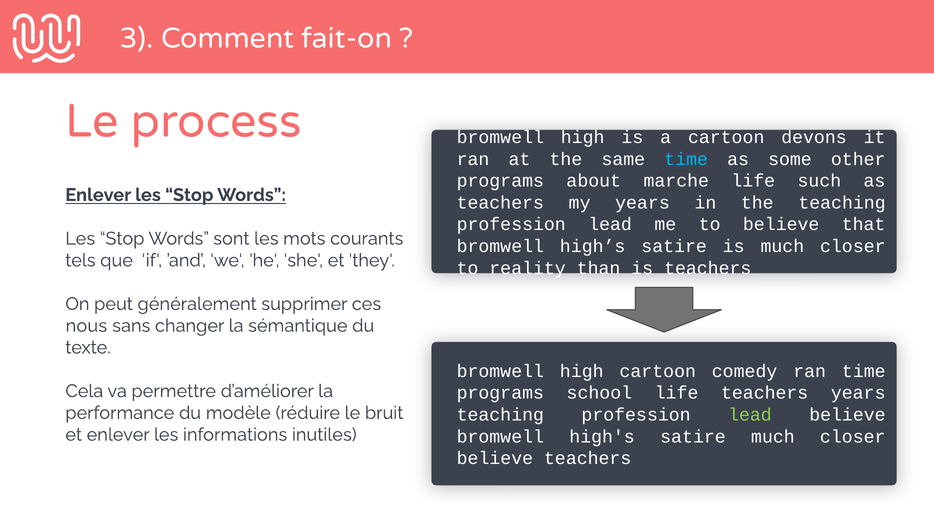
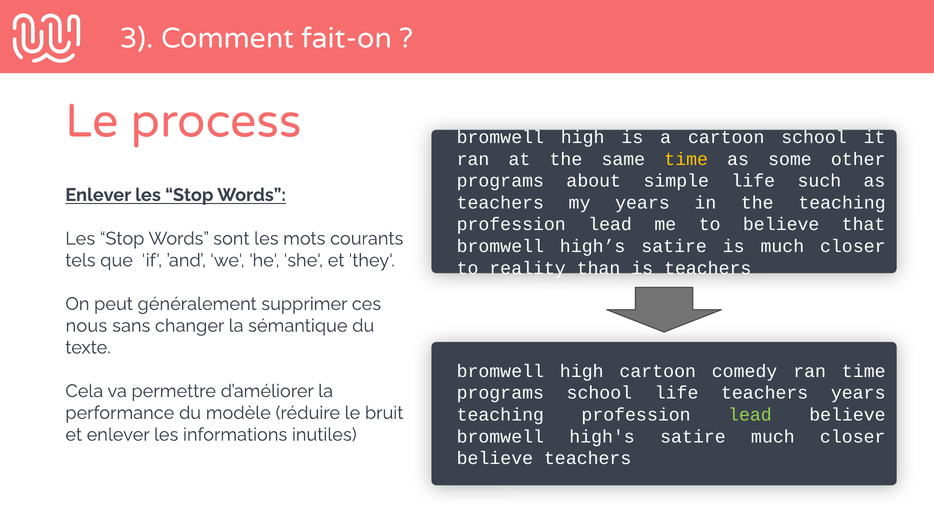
cartoon devons: devons -> school (814, 137)
time colour: light blue -> yellow (686, 159)
marche: marche -> simple (676, 181)
